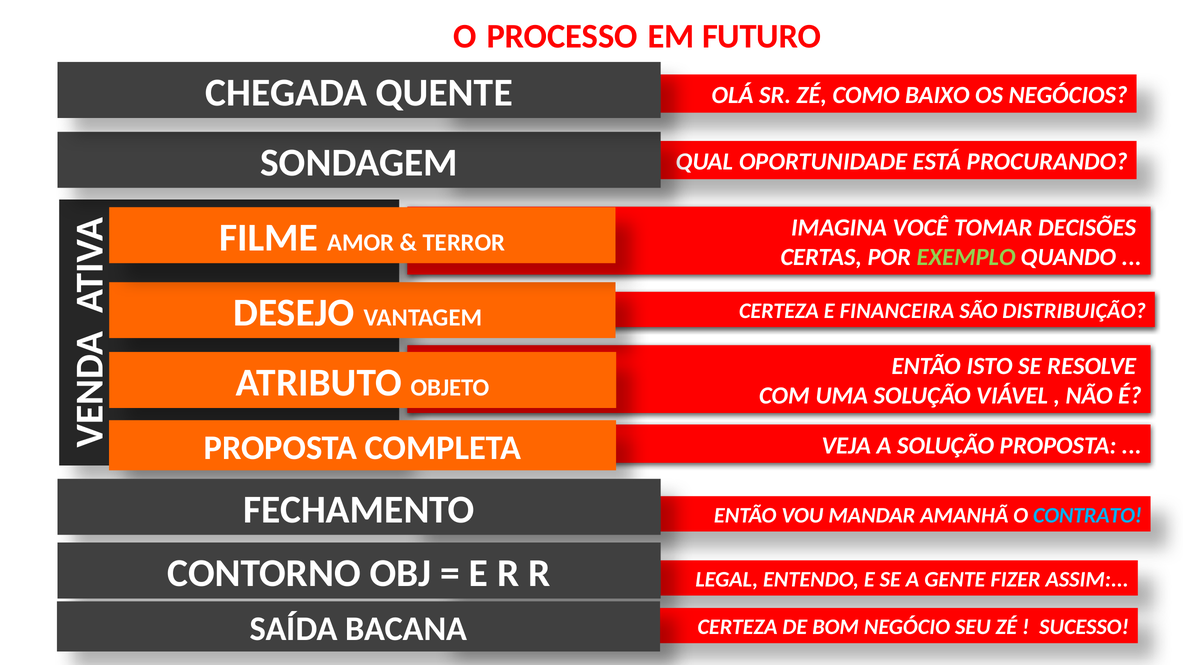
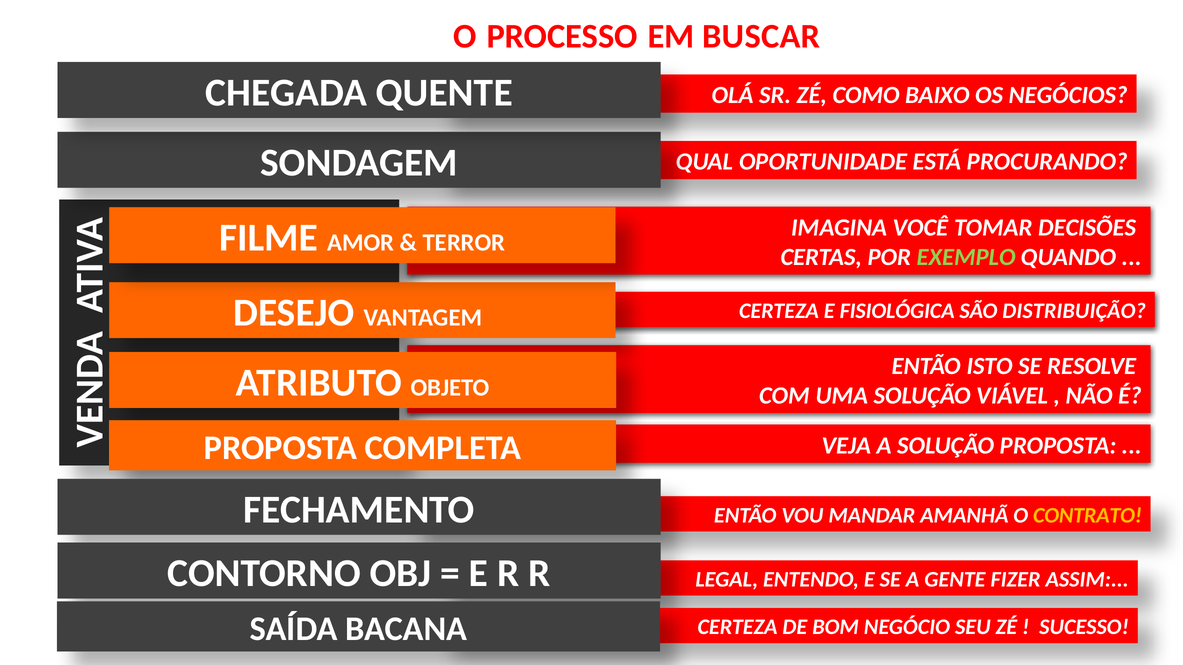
FUTURO: FUTURO -> BUSCAR (761, 36)
FINANCEIRA: FINANCEIRA -> FISIOLÓGICA (897, 311)
CONTRATO colour: light blue -> yellow (1088, 516)
